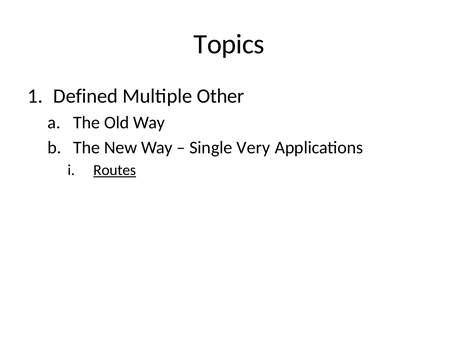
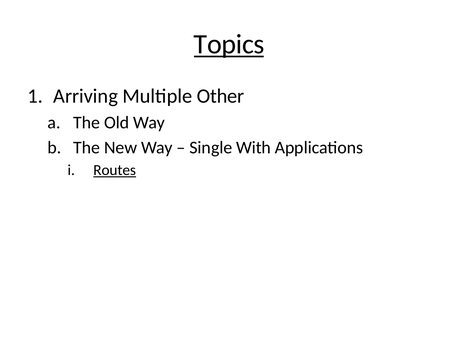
Topics underline: none -> present (229, 44)
Defined: Defined -> Arriving (86, 96)
Very: Very -> With (254, 147)
